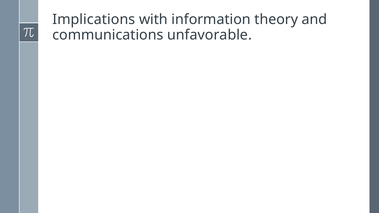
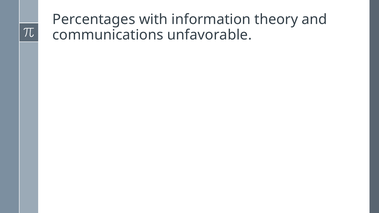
Implications: Implications -> Percentages (94, 20)
